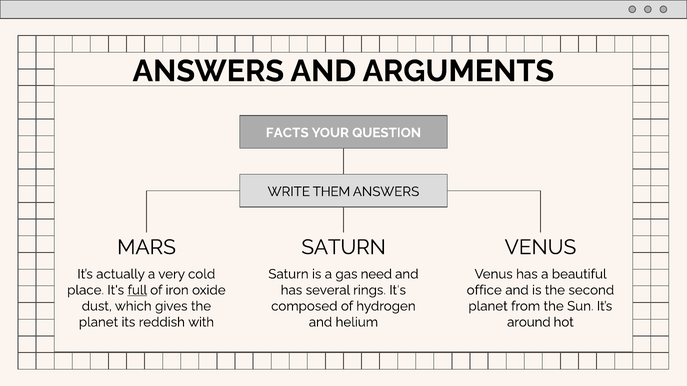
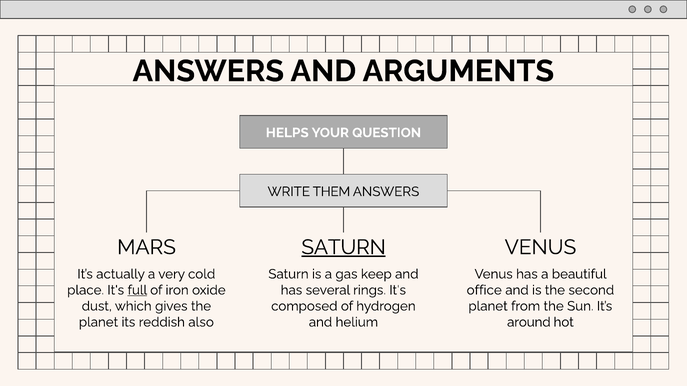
FACTS: FACTS -> HELPS (287, 133)
SATURN underline: none -> present (344, 248)
need: need -> keep (376, 274)
with: with -> also (201, 323)
